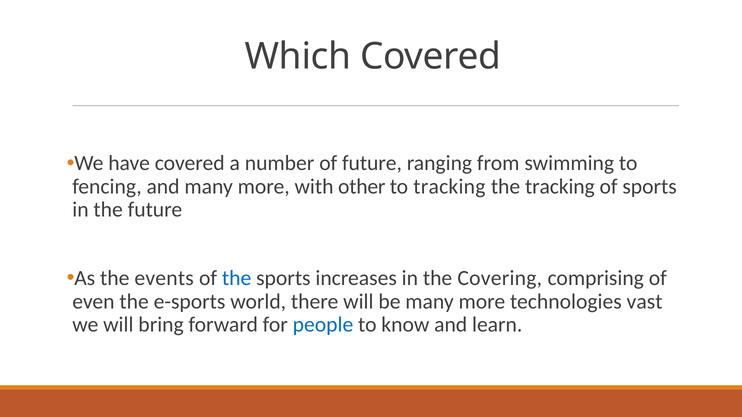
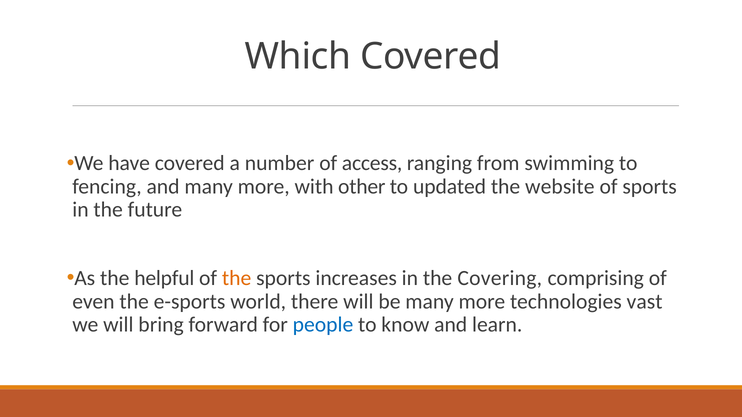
of future: future -> access (372, 163)
to tracking: tracking -> updated (450, 187)
the tracking: tracking -> website (560, 187)
events: events -> helpful (164, 278)
the colour: blue -> orange (237, 278)
